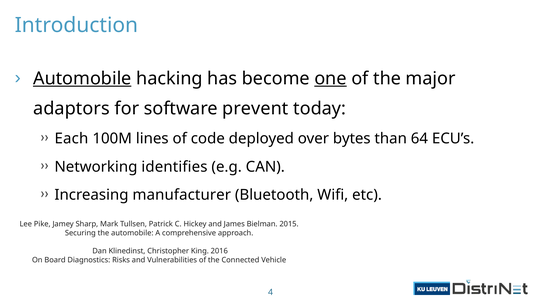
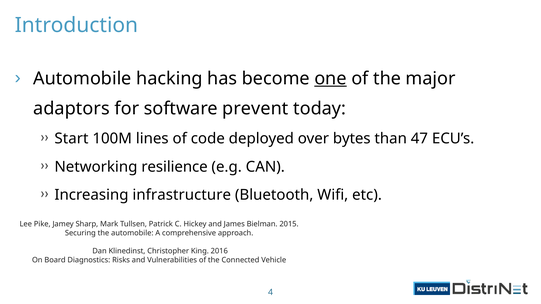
Automobile underline: present -> none (82, 79)
Each: Each -> Start (71, 139)
64: 64 -> 47 (419, 139)
identifies: identifies -> resilience (175, 167)
manufacturer: manufacturer -> infrastructure (182, 195)
